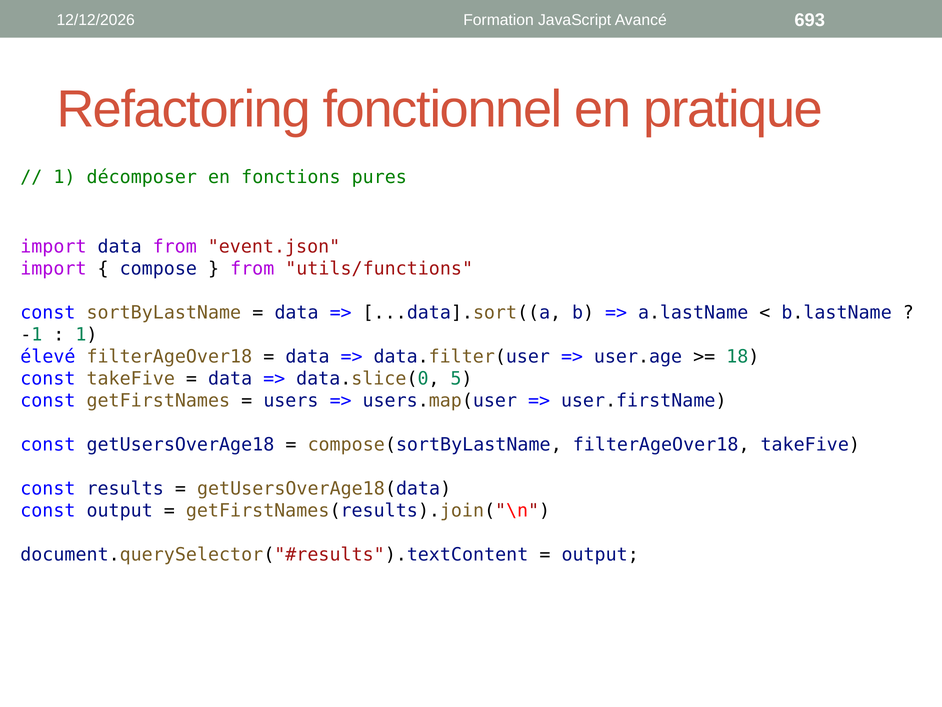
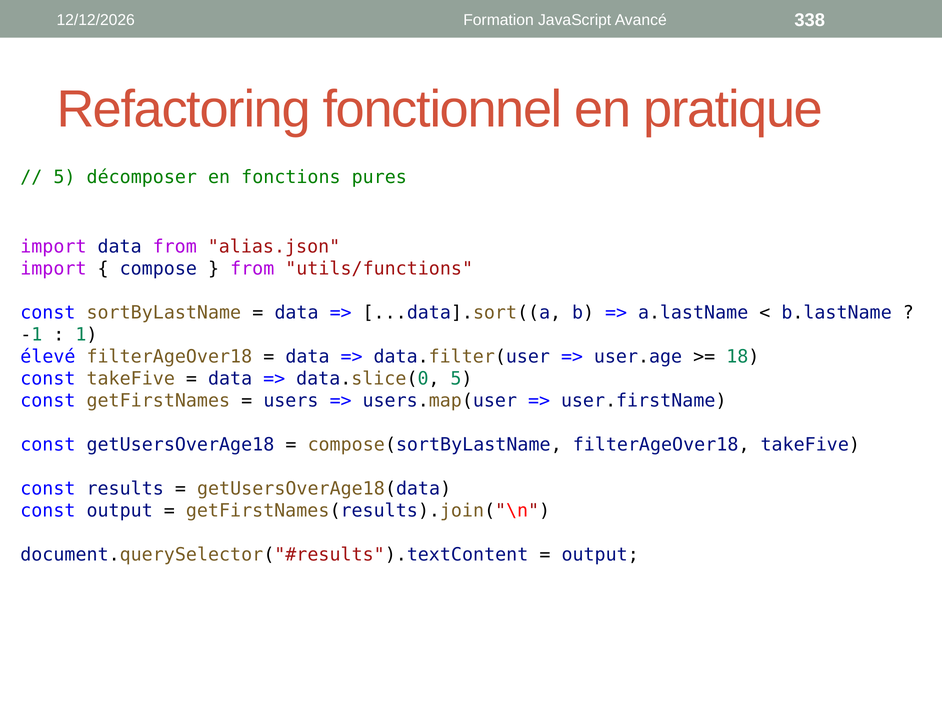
693: 693 -> 338 (810, 20)
1: 1 -> 5 (64, 177)
event.json: event.json -> alias.json (274, 246)
